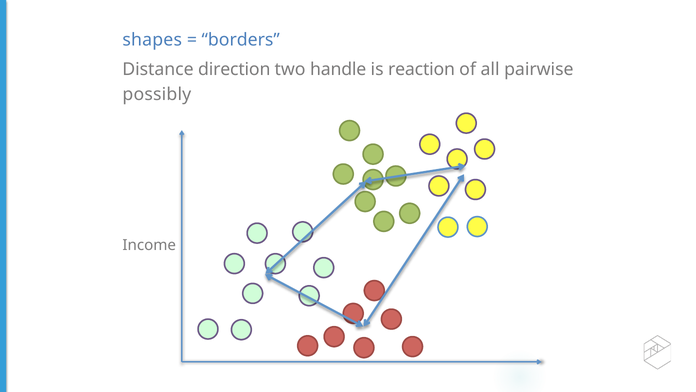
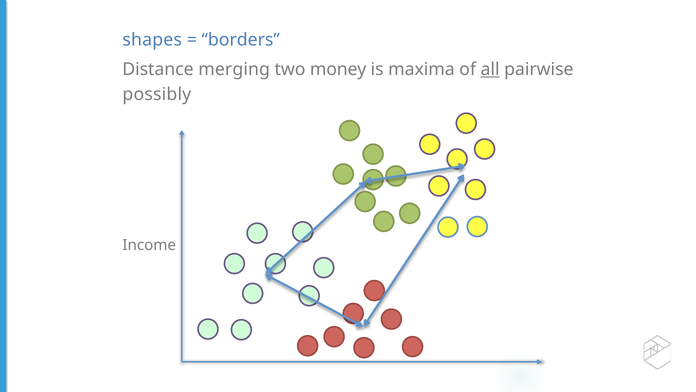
direction: direction -> merging (234, 69)
handle: handle -> money (338, 69)
reaction: reaction -> maxima (421, 69)
all underline: none -> present (490, 69)
